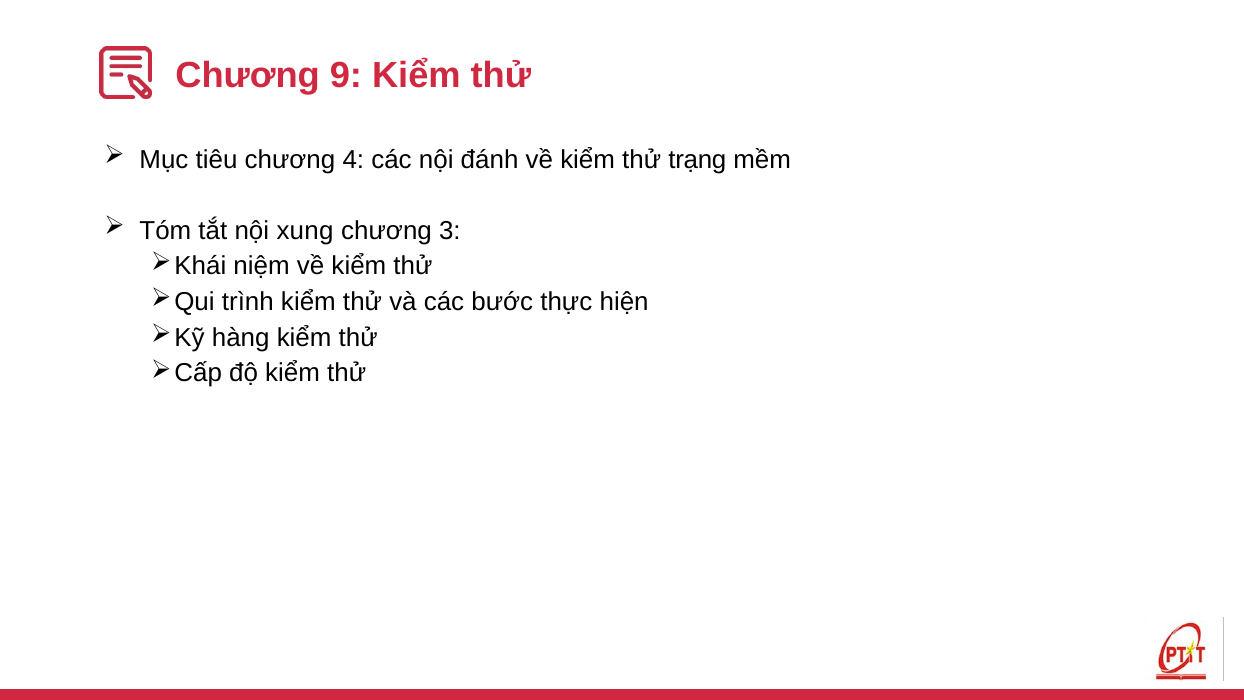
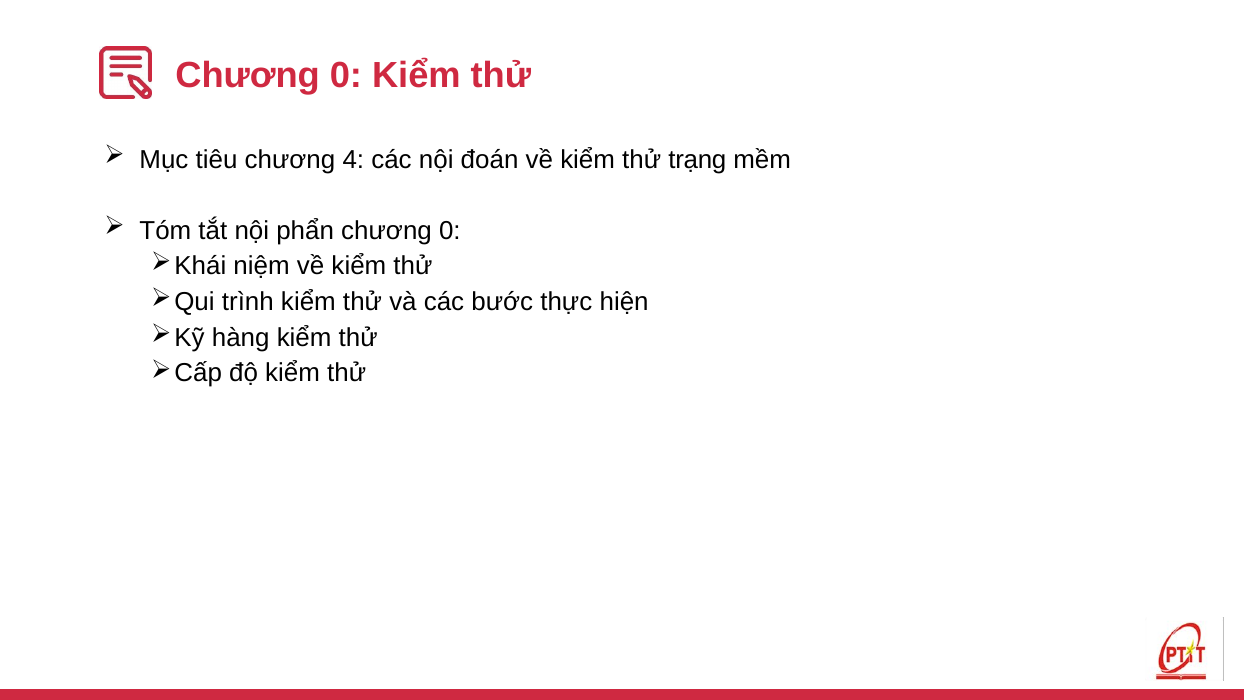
9: 9 -> 0 (346, 75)
đánh: đánh -> đoán (490, 159)
xung: xung -> phẩn (305, 230)
3: 3 -> 0 (450, 230)
